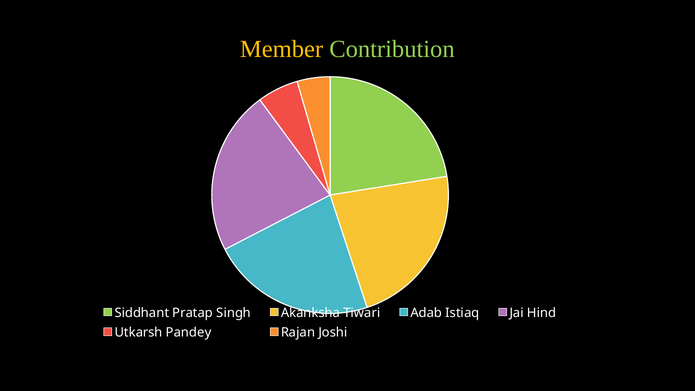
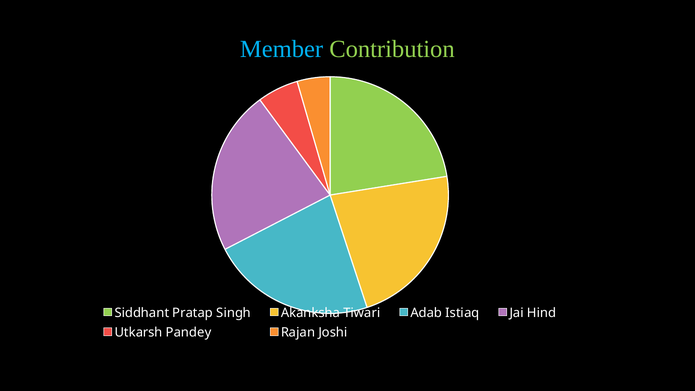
Member colour: yellow -> light blue (282, 49)
